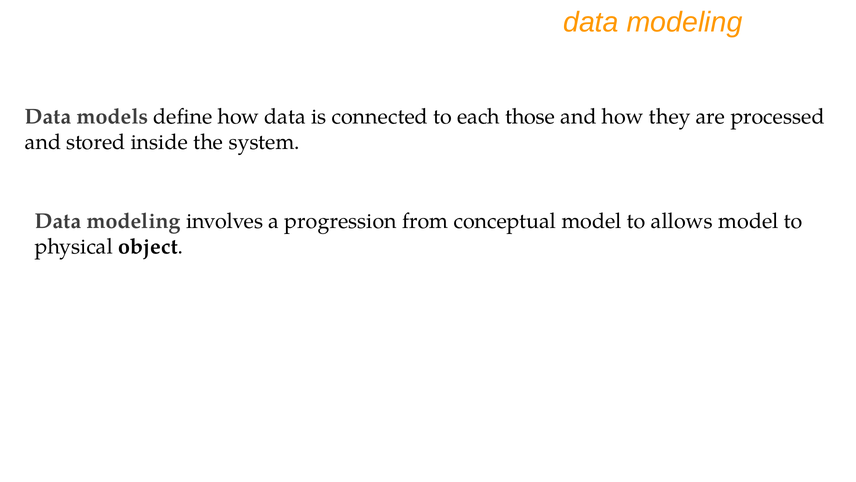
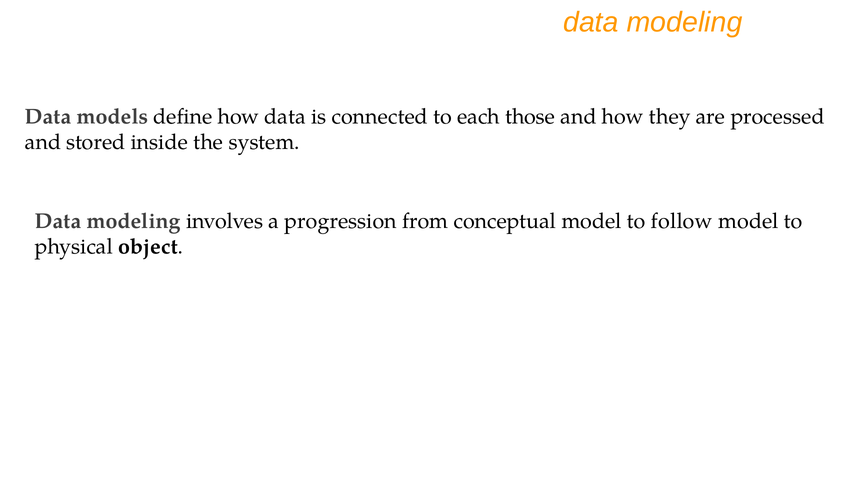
allows: allows -> follow (682, 221)
